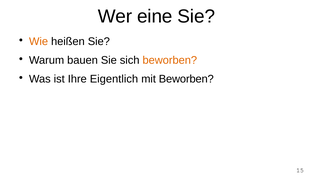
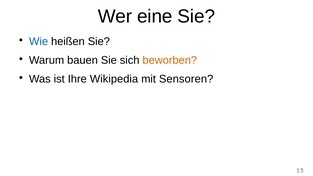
Wie colour: orange -> blue (39, 41)
Eigentlich: Eigentlich -> Wikipedia (114, 79)
mit Beworben: Beworben -> Sensoren (186, 79)
